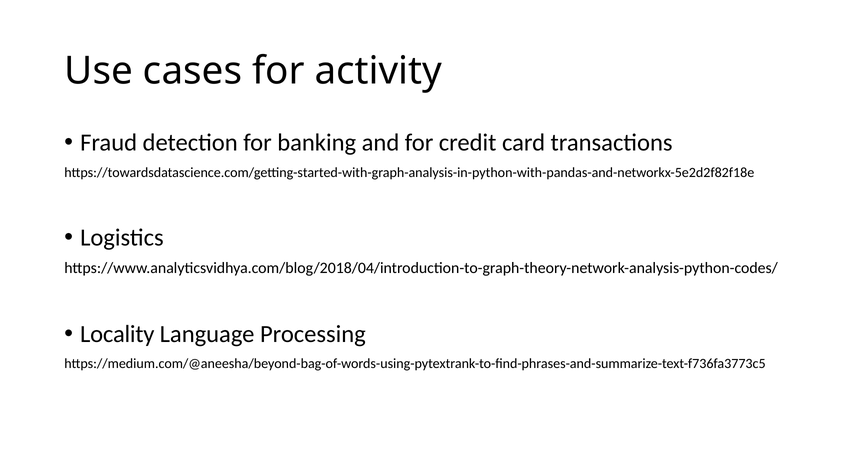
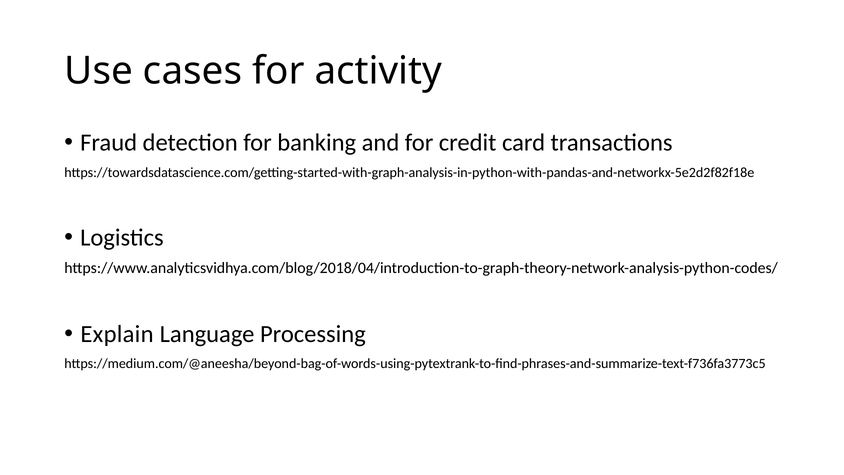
Locality: Locality -> Explain (117, 334)
